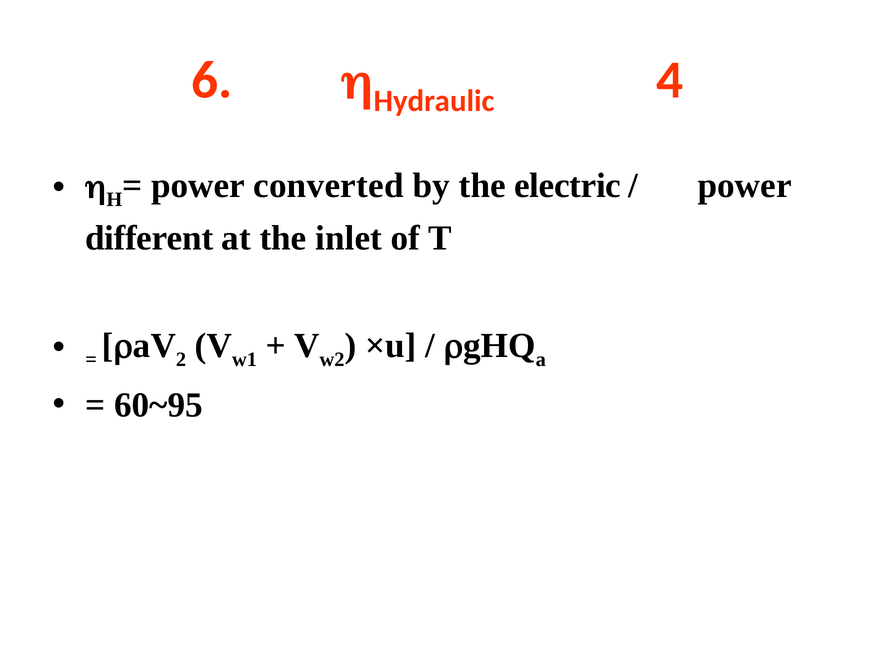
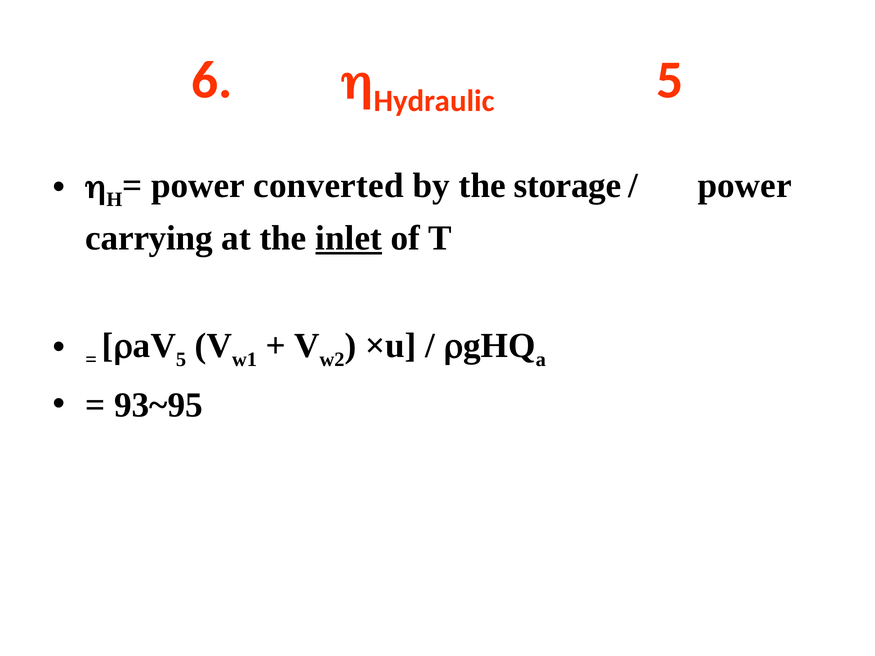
4: 4 -> 5 (670, 80)
electric: electric -> storage (568, 186)
different: different -> carrying (149, 238)
inlet underline: none -> present (349, 238)
2: 2 -> 5 (181, 360)
60~95: 60~95 -> 93~95 (159, 405)
